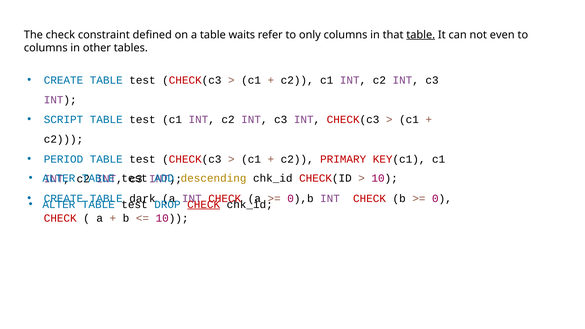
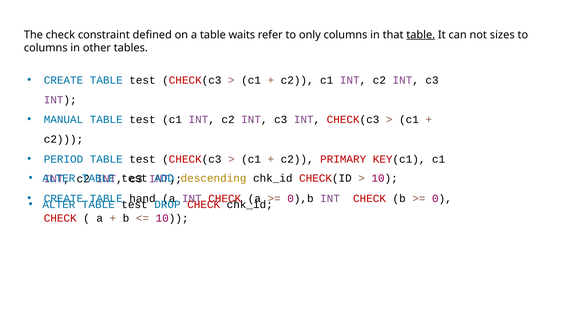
even: even -> sizes (502, 35)
SCRIPT: SCRIPT -> MANUAL (63, 120)
dark: dark -> hand (142, 199)
CHECK underline: present -> none (204, 204)
